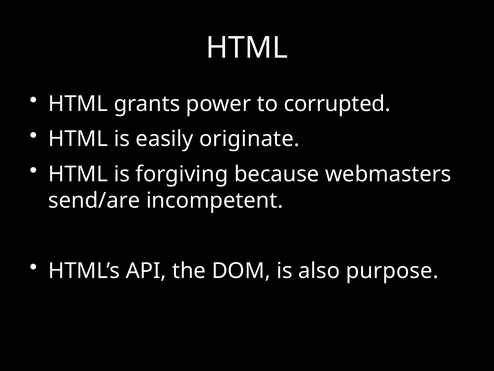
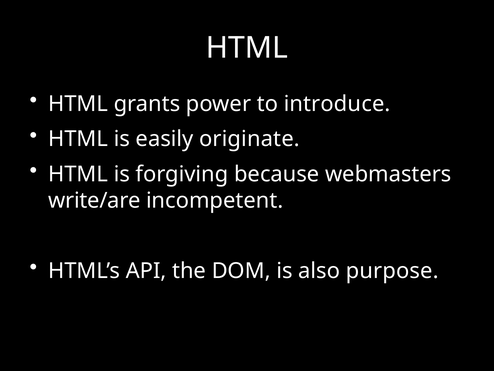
corrupted: corrupted -> introduce (337, 104)
send/are: send/are -> write/are (94, 200)
